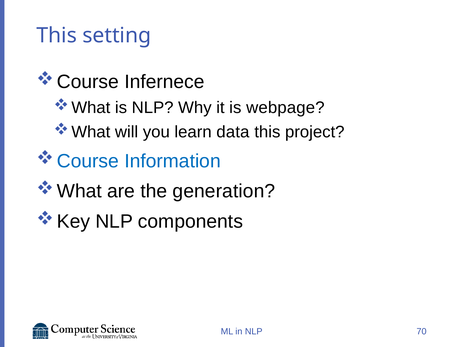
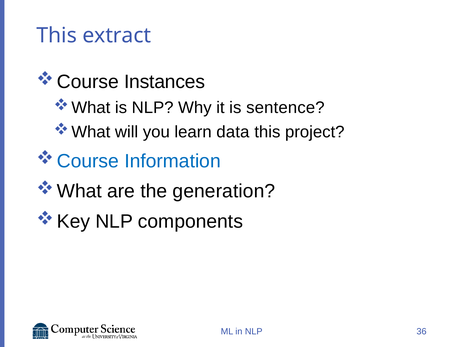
setting: setting -> extract (117, 35)
Infernece: Infernece -> Instances (165, 82)
webpage: webpage -> sentence (285, 108)
70: 70 -> 36 (422, 332)
